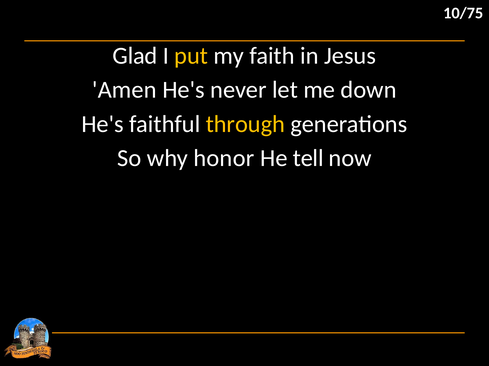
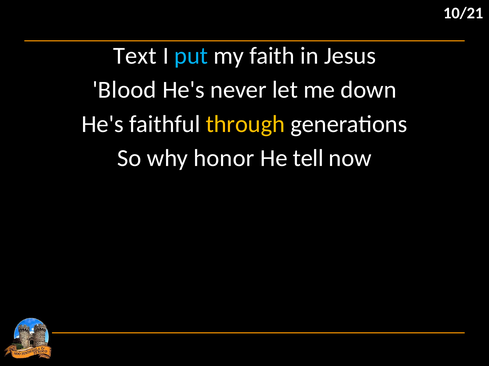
10/75: 10/75 -> 10/21 (463, 13)
Glad: Glad -> Text (135, 56)
put colour: yellow -> light blue (191, 56)
Amen: Amen -> Blood (124, 90)
